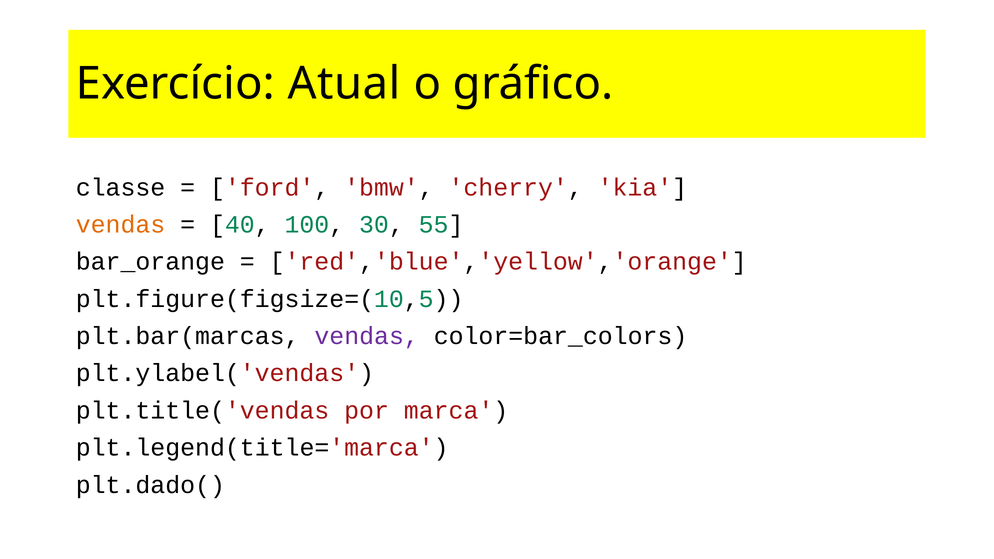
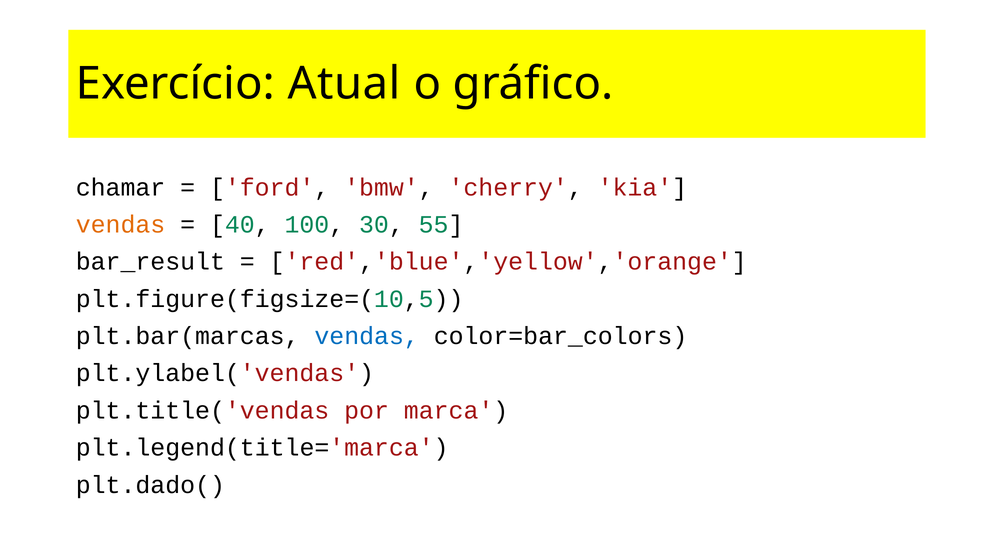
classe: classe -> chamar (121, 187)
bar_orange: bar_orange -> bar_result (150, 262)
vendas colour: purple -> blue (367, 336)
